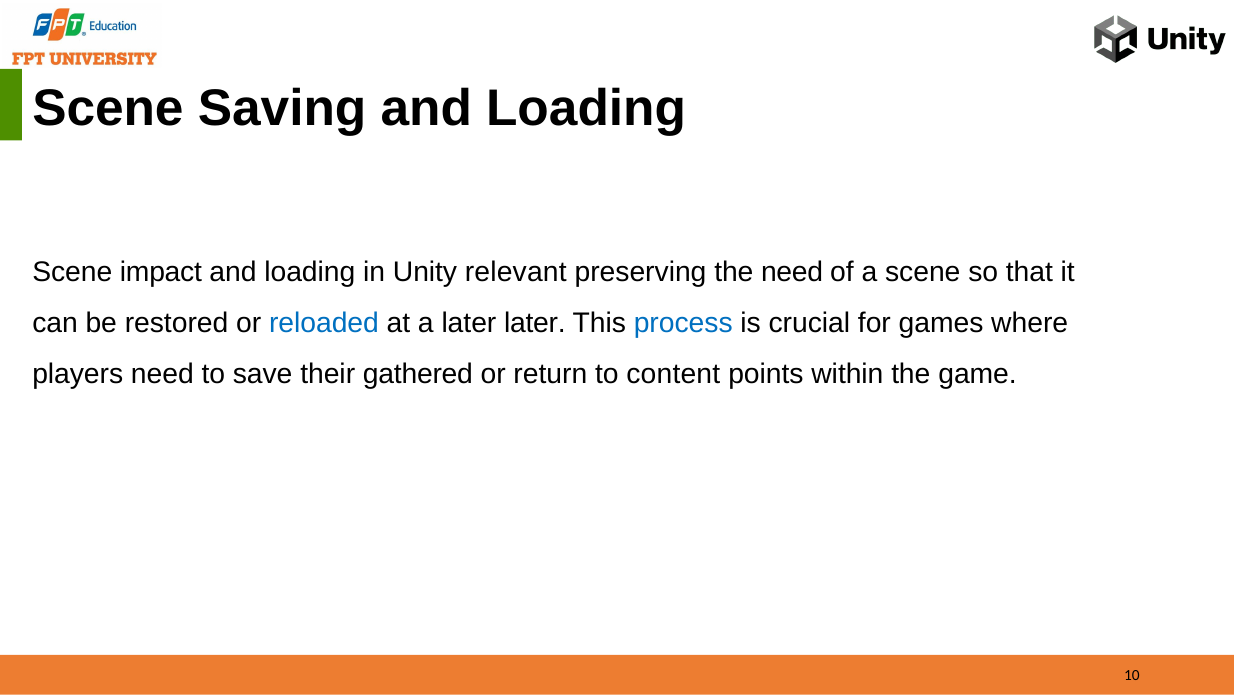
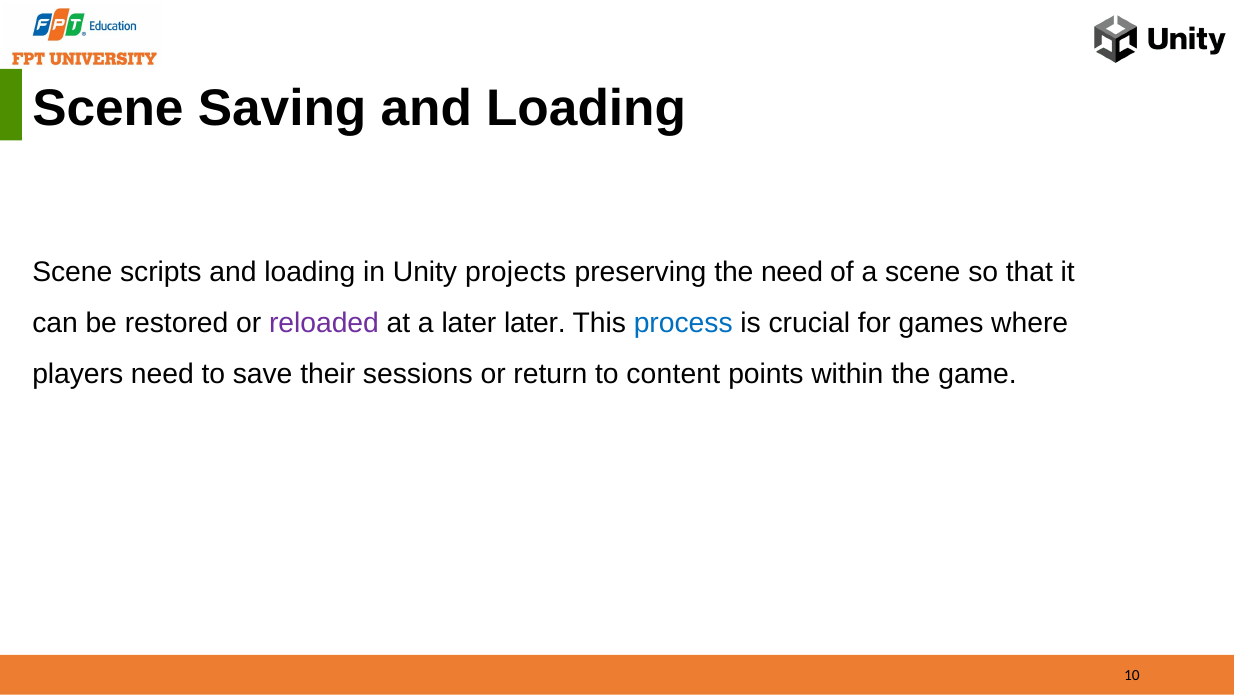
impact: impact -> scripts (161, 272)
relevant: relevant -> projects (516, 272)
reloaded colour: blue -> purple (324, 323)
gathered: gathered -> sessions (418, 374)
